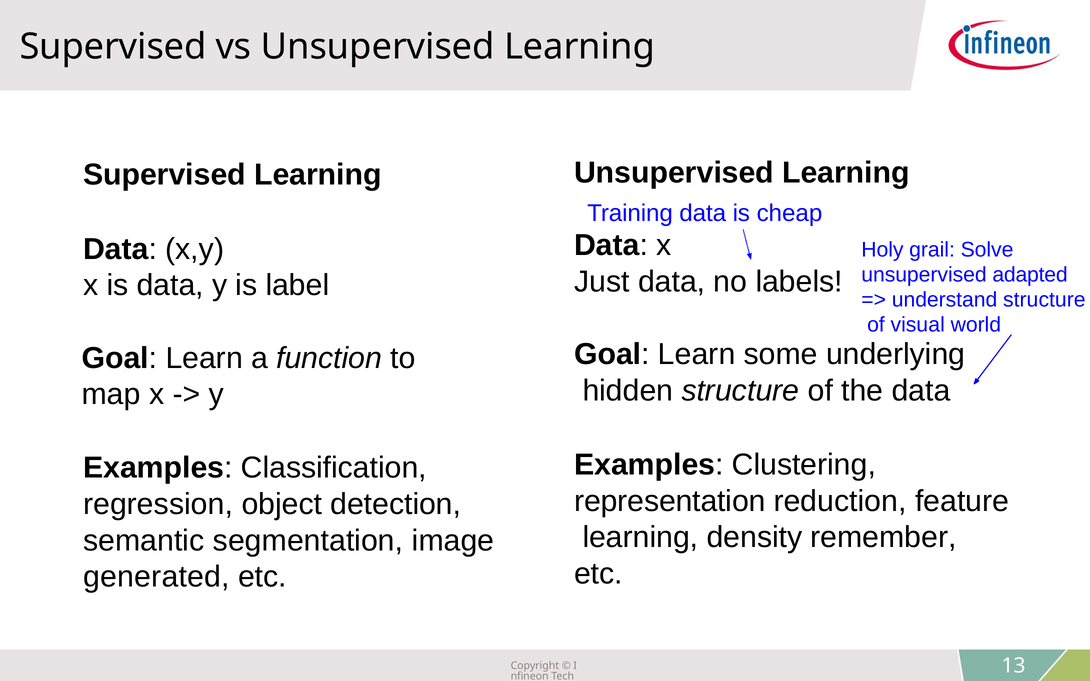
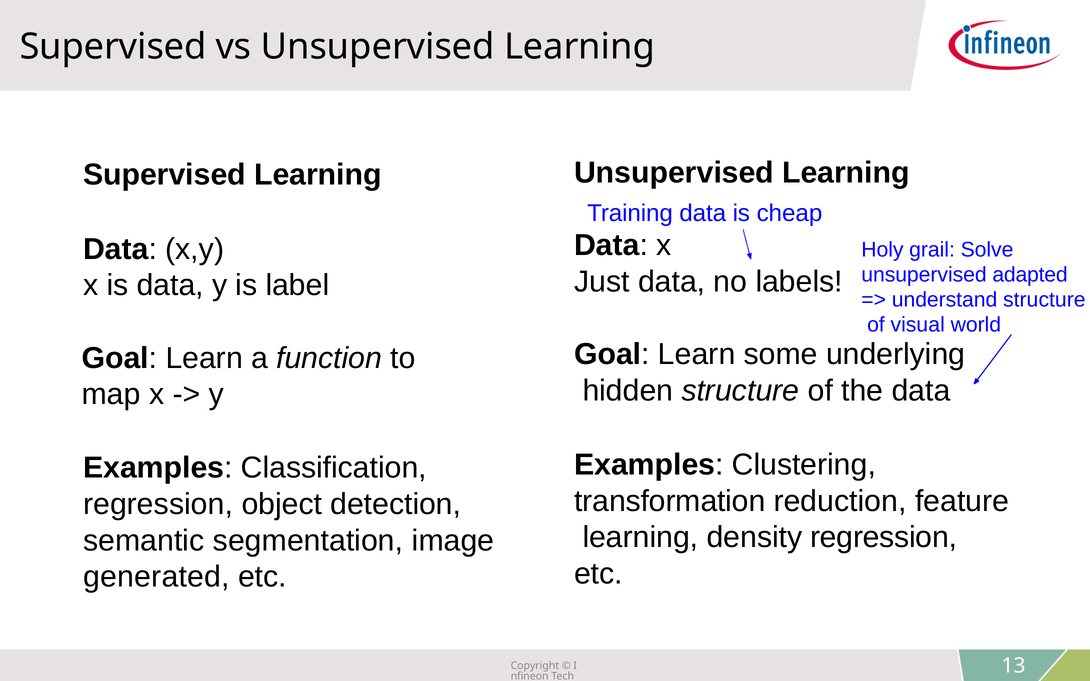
representation: representation -> transformation (670, 501)
density remember: remember -> regression (884, 538)
